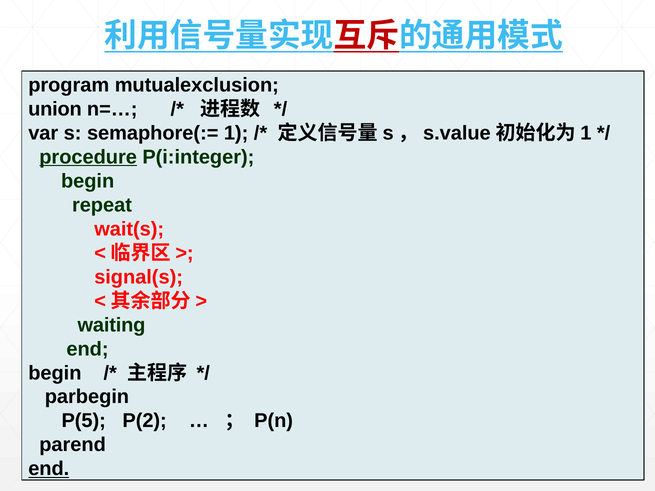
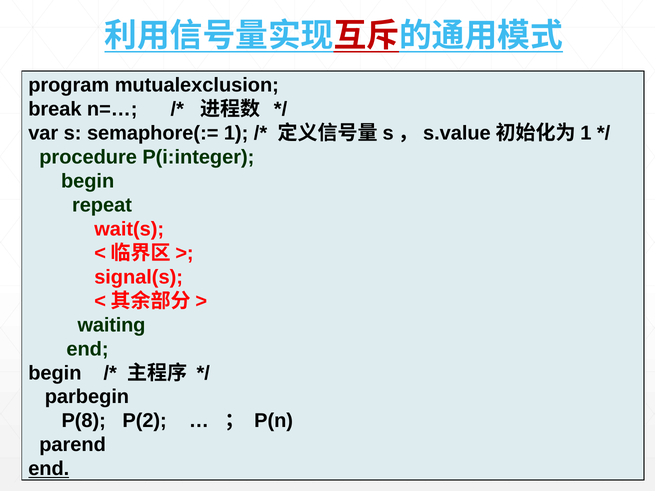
union: union -> break (55, 109)
procedure underline: present -> none (88, 157)
P(5: P(5 -> P(8 (84, 421)
